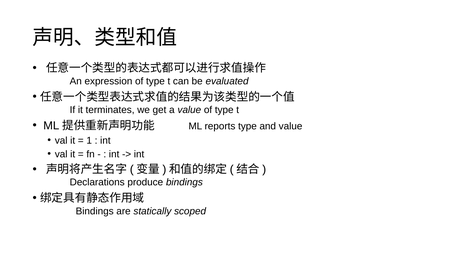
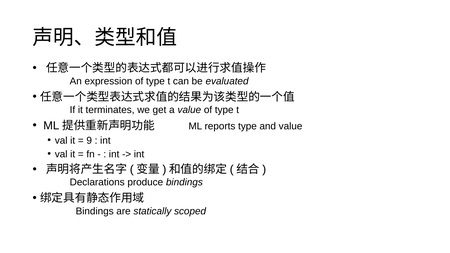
1: 1 -> 9 (89, 140)
